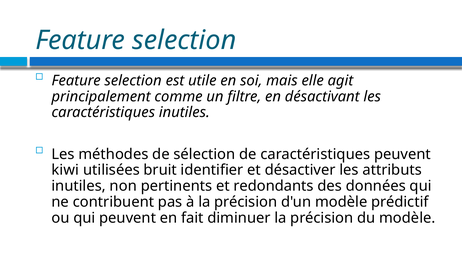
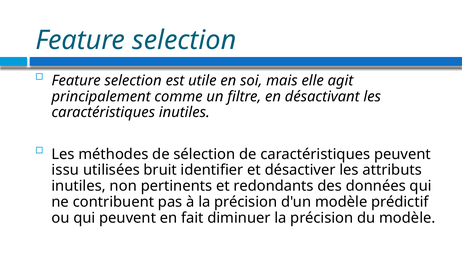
kiwi: kiwi -> issu (65, 170)
